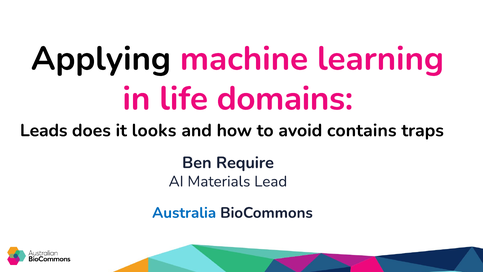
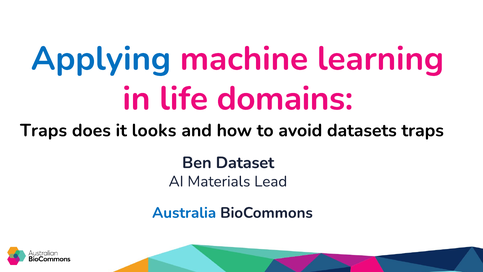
Applying colour: black -> blue (101, 59)
Leads: Leads -> Traps (44, 130)
contains: contains -> datasets (362, 130)
Require: Require -> Dataset (245, 162)
